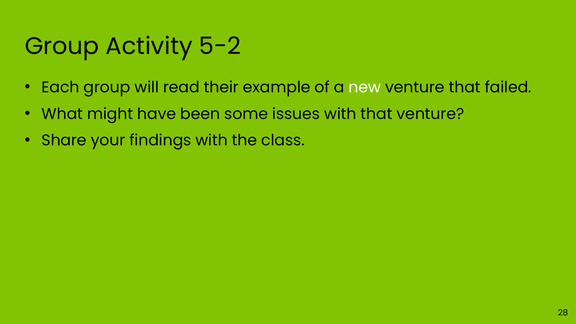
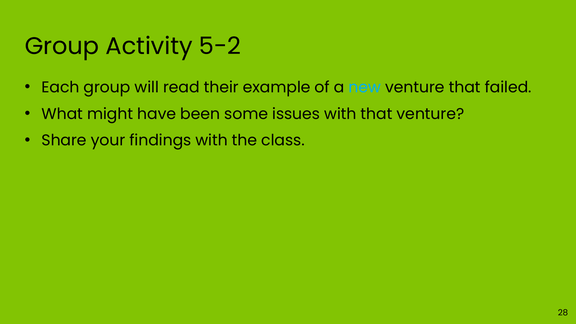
new colour: white -> light blue (365, 87)
